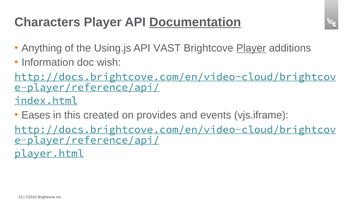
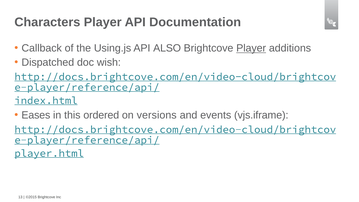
Documentation underline: present -> none (195, 22)
Anything: Anything -> Callback (42, 48)
VAST: VAST -> ALSO (167, 48)
Information: Information -> Dispatched (48, 62)
created: created -> ordered (101, 115)
provides: provides -> versions (157, 115)
